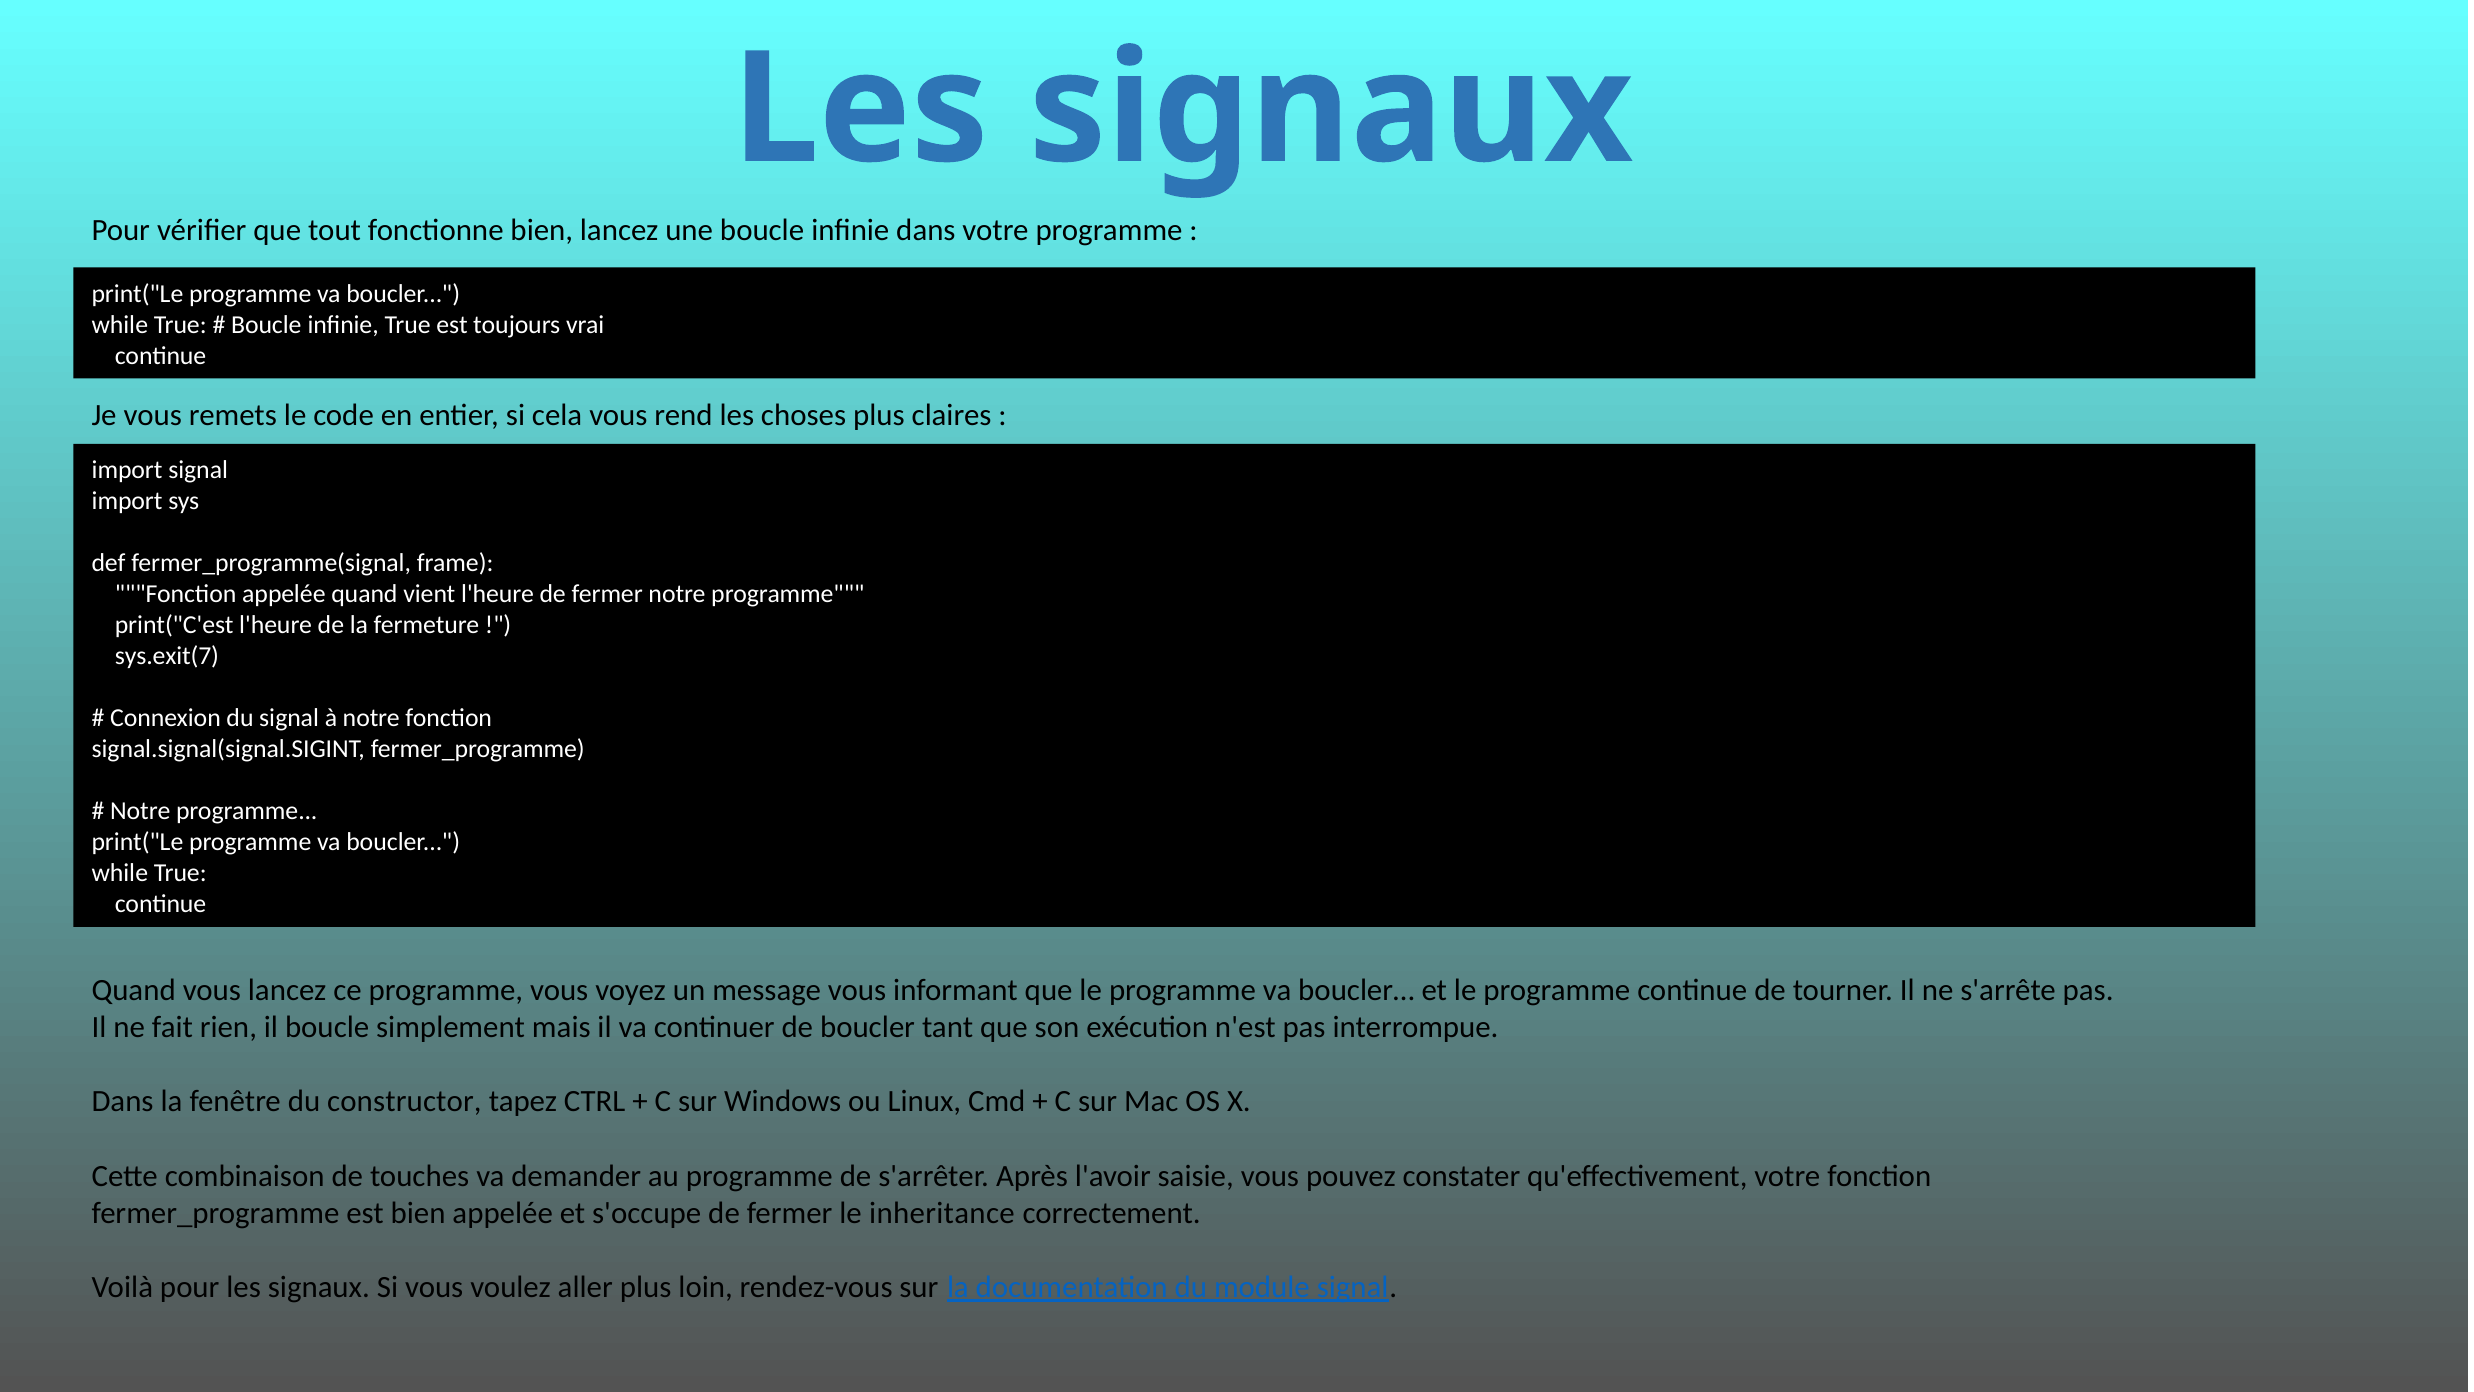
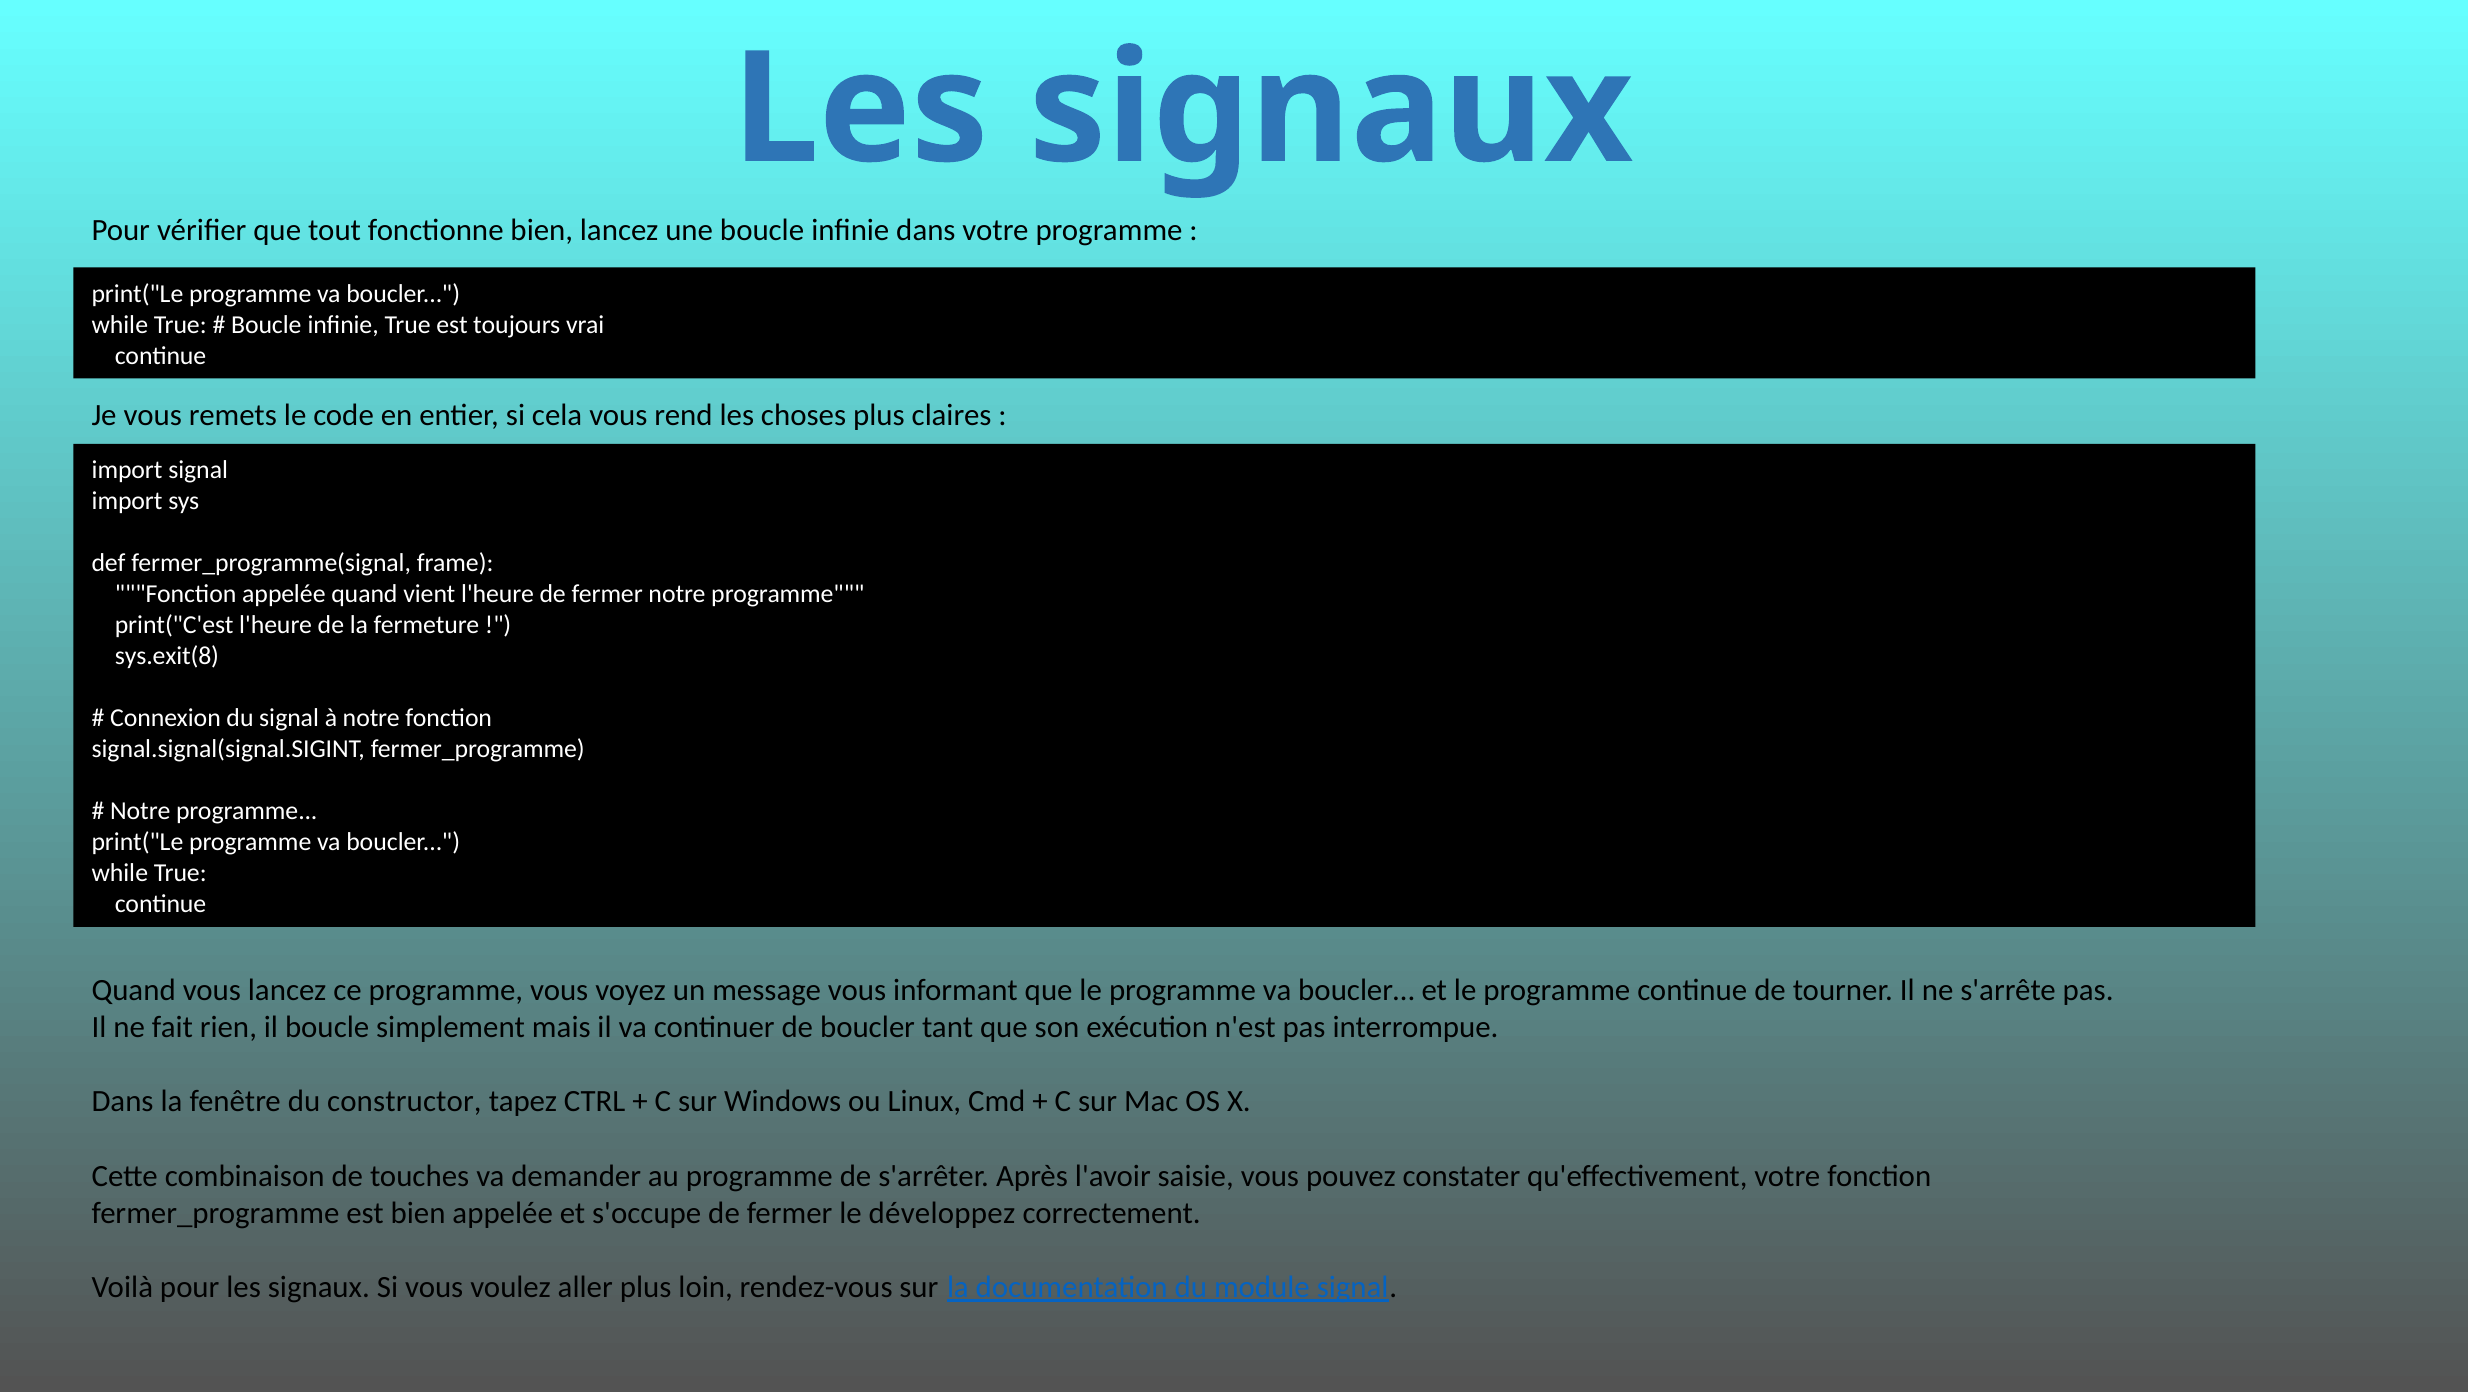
sys.exit(7: sys.exit(7 -> sys.exit(8 (167, 656)
inheritance: inheritance -> développez (942, 1213)
